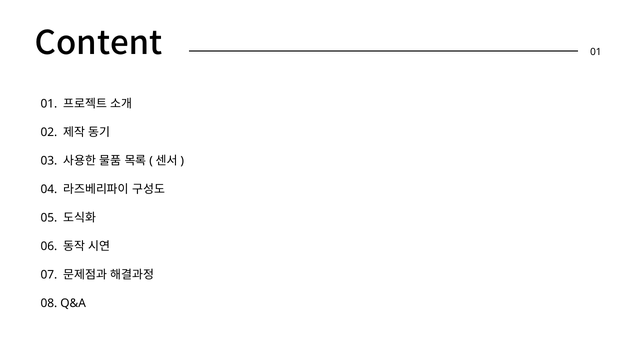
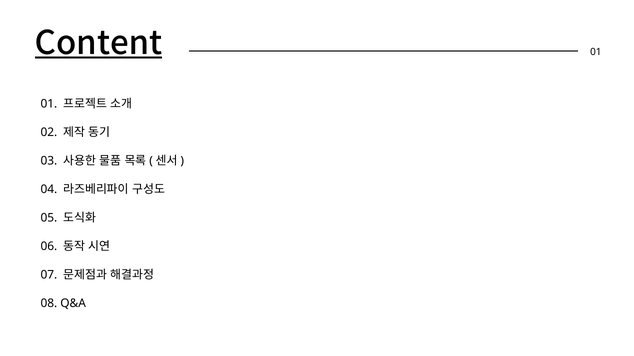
Content underline: none -> present (99, 43)
